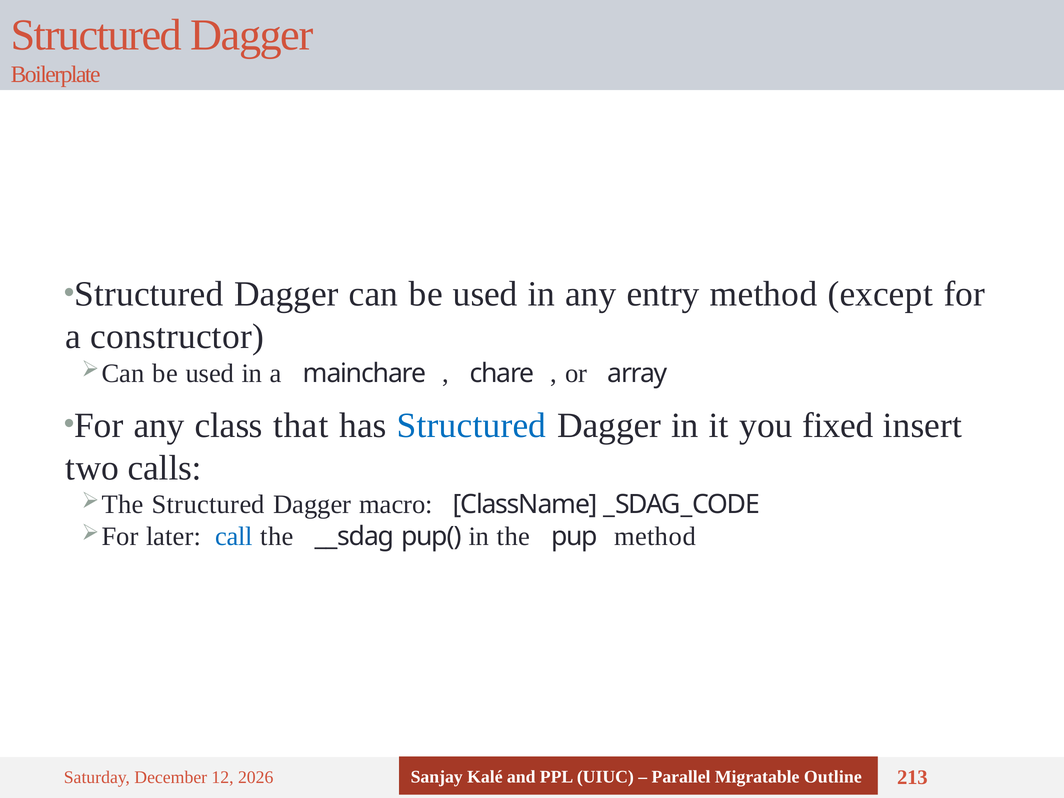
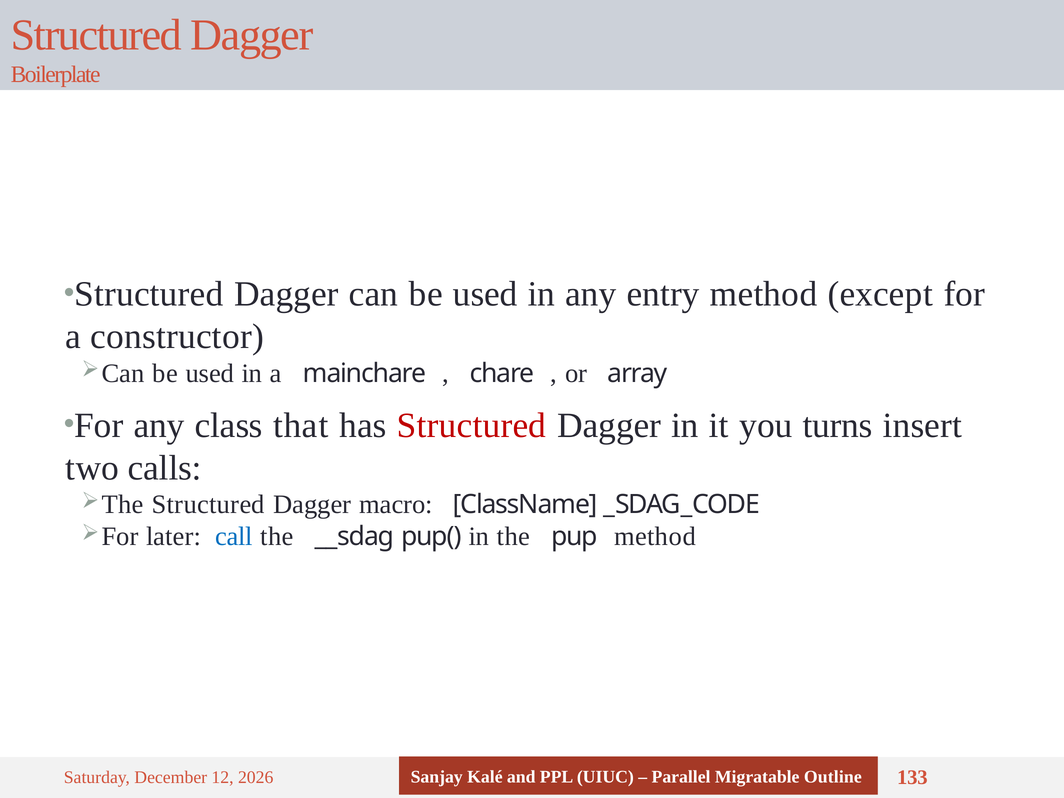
Structured colour: blue -> red (472, 425)
fixed: fixed -> turns (838, 425)
213: 213 -> 133 (912, 778)
